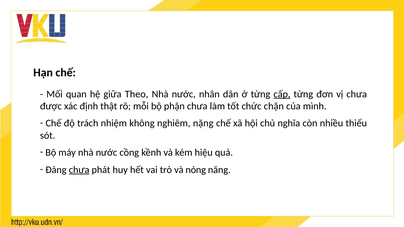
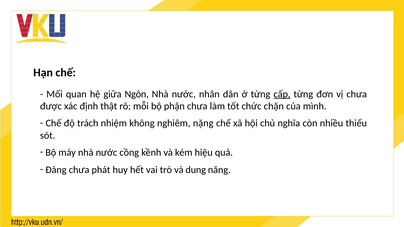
Theo: Theo -> Ngôn (137, 94)
chưa underline: present -> none (79, 170)
nóng: nóng -> dung (196, 170)
